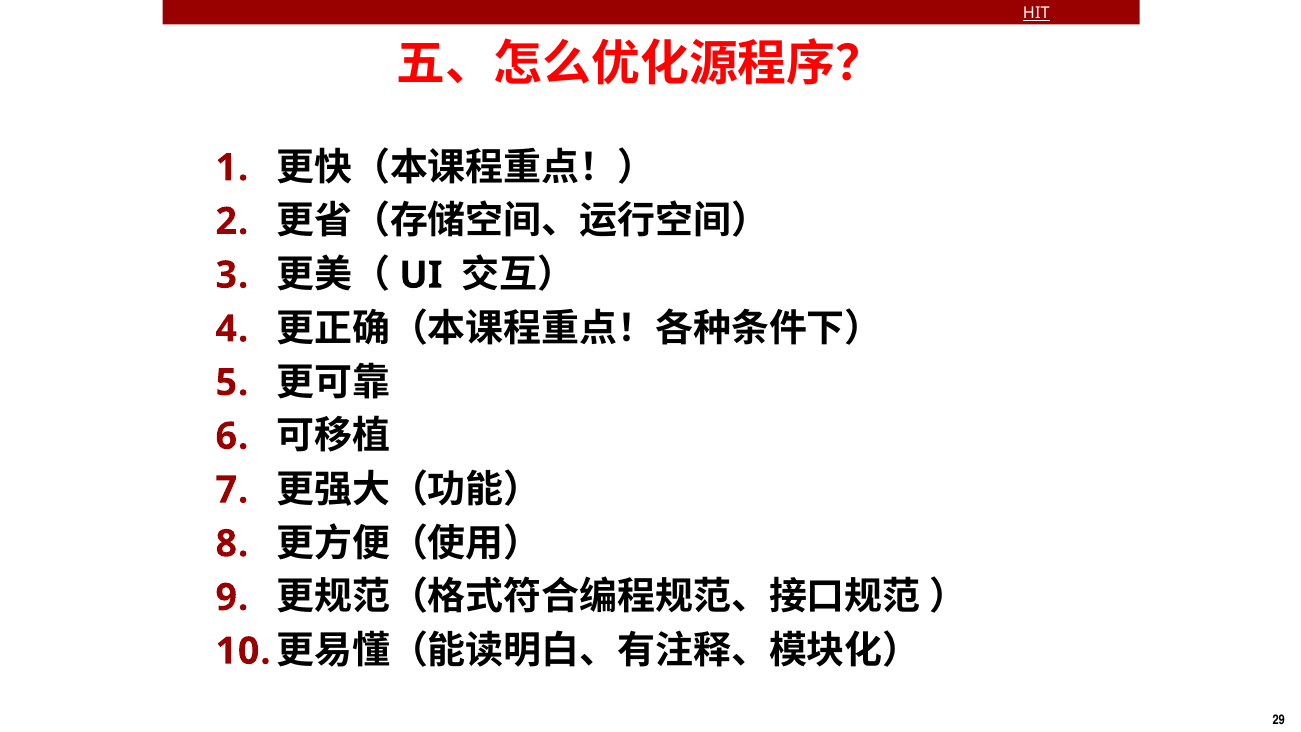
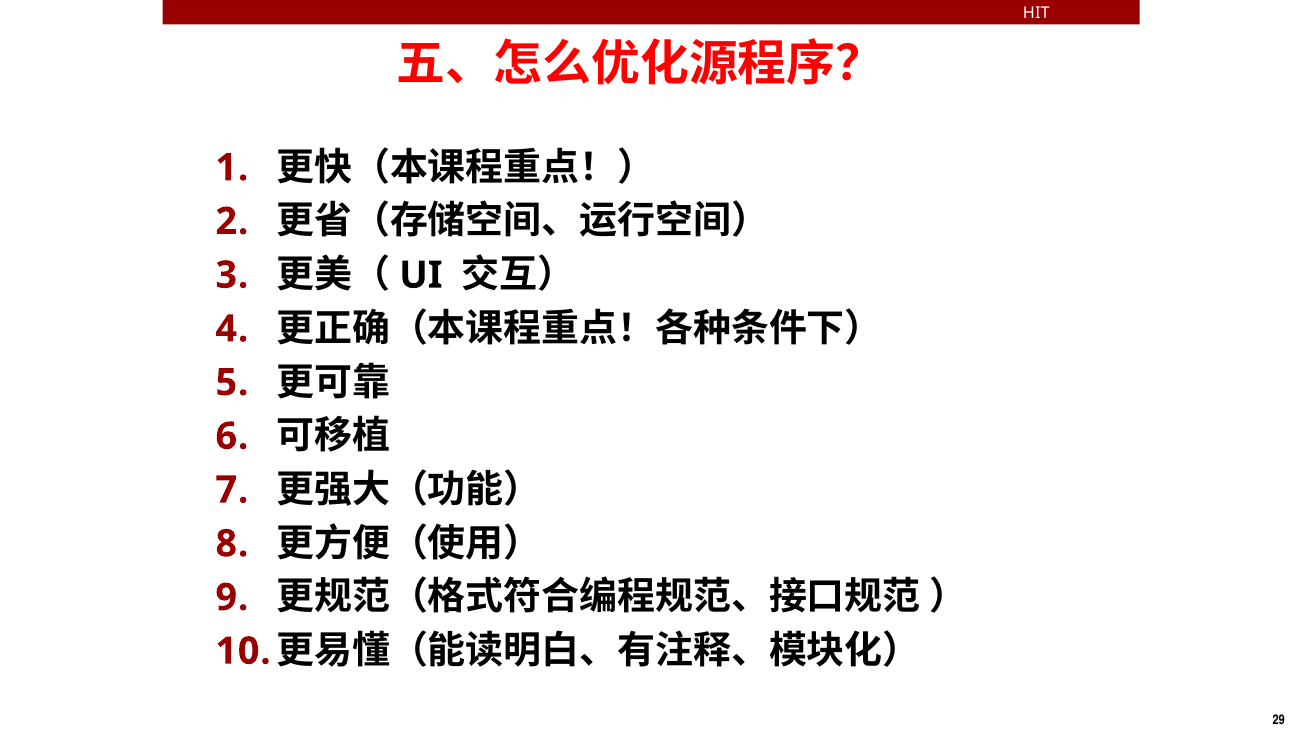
HIT underline: present -> none (1036, 13)
